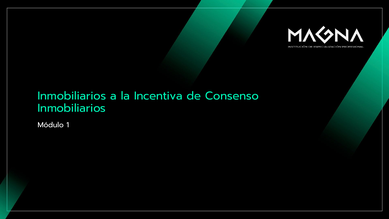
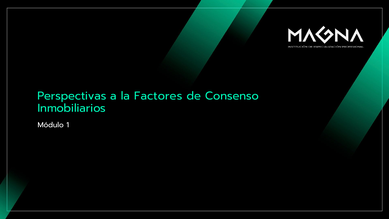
Inmobiliarios: Inmobiliarios -> Perspectivas (72, 96)
Incentiva: Incentiva -> Factores (158, 96)
